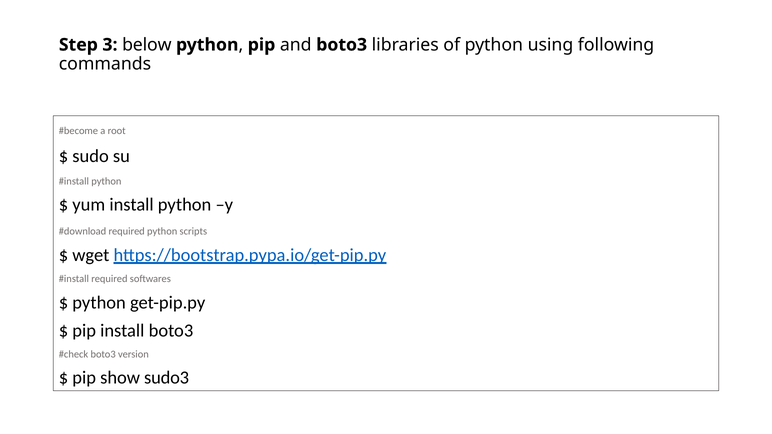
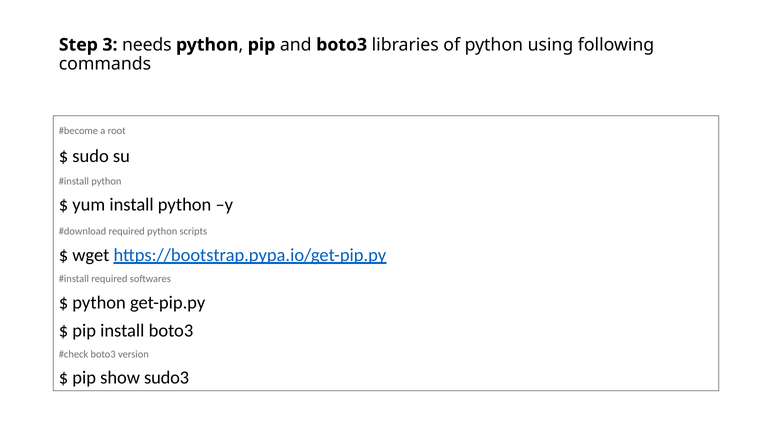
below: below -> needs (147, 45)
